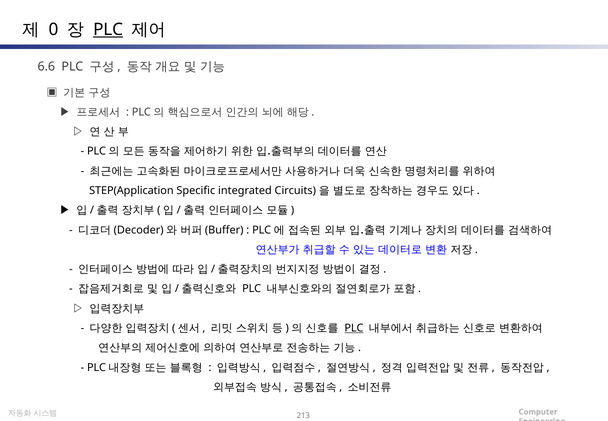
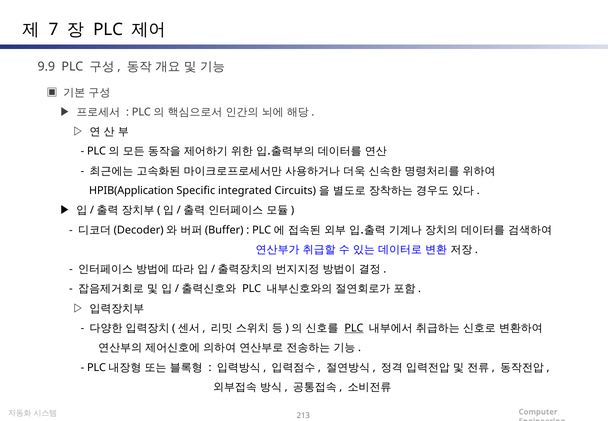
0: 0 -> 7 (53, 30)
PLC underline: present -> none (108, 30)
6.6: 6.6 -> 9.9 (46, 67)
STEP(Application: STEP(Application -> HPIB(Application (131, 191)
